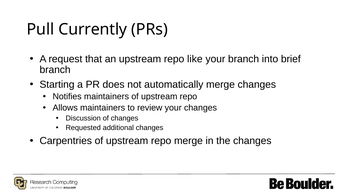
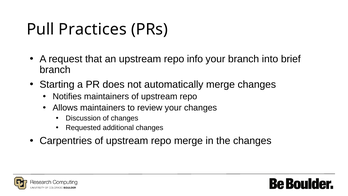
Currently: Currently -> Practices (93, 29)
like: like -> info (195, 59)
